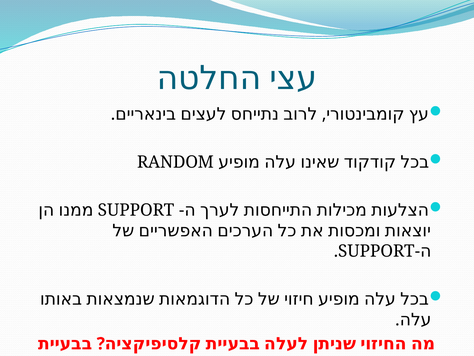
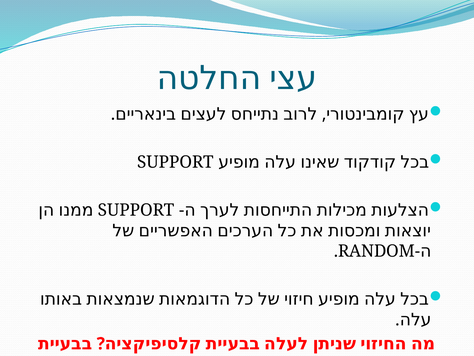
RANDOM: RANDOM -> SUPPORT (176, 162)
SUPPORT: SUPPORT -> RANDOM (377, 251)
